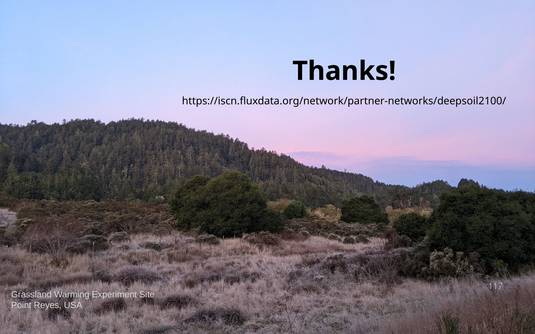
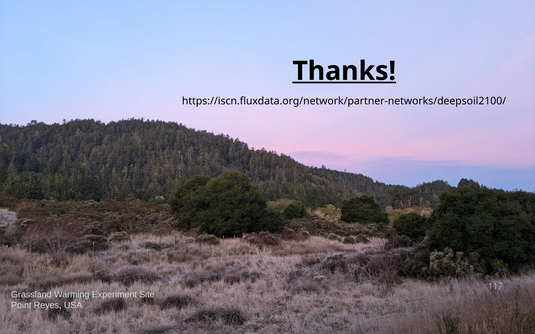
Thanks underline: none -> present (344, 71)
